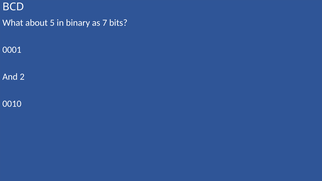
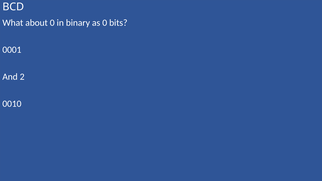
about 5: 5 -> 0 (52, 23)
as 7: 7 -> 0 (105, 23)
